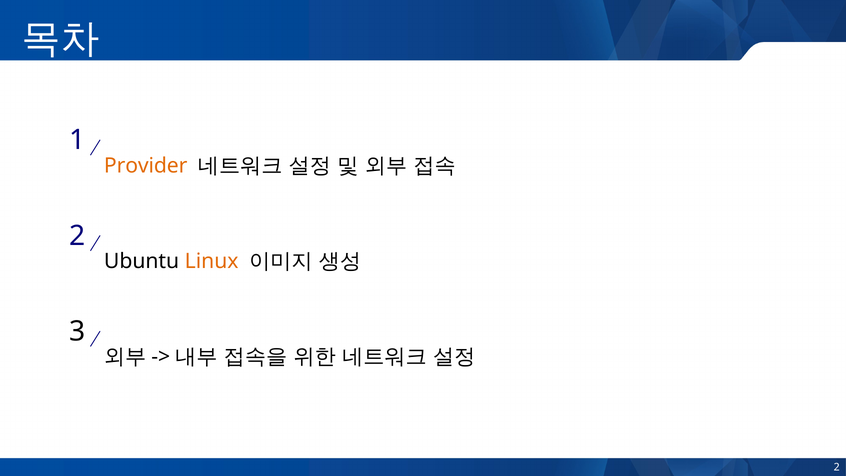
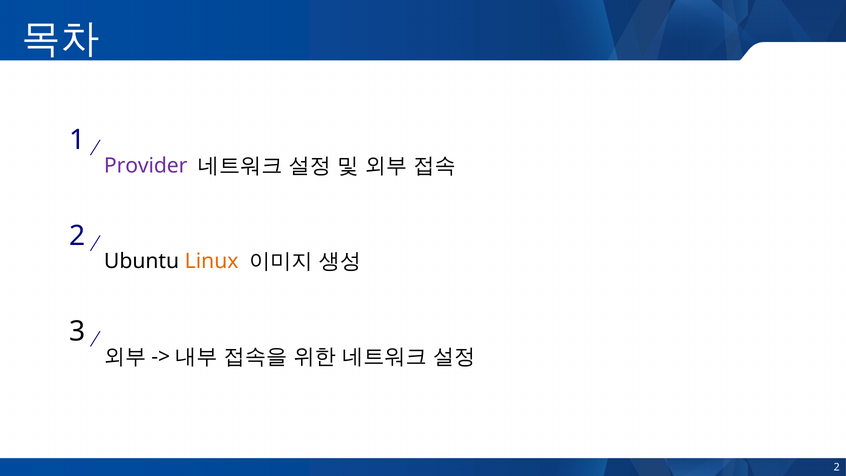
Provider colour: orange -> purple (146, 166)
